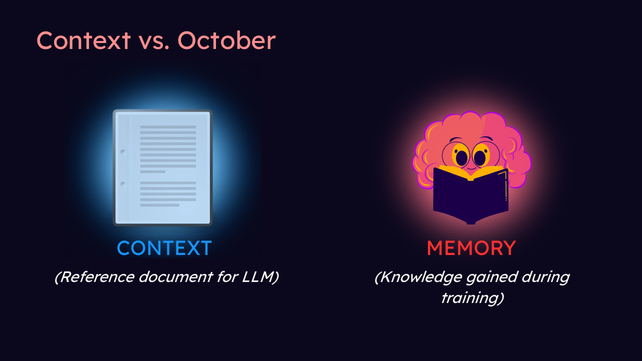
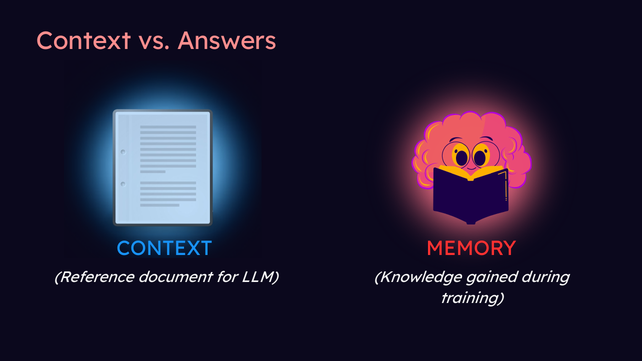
October: October -> Answers (227, 41)
